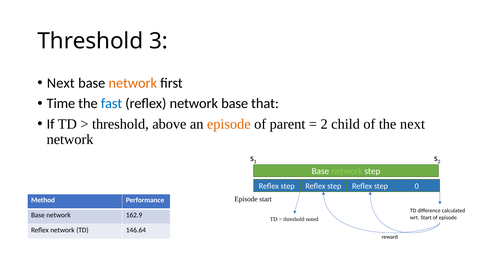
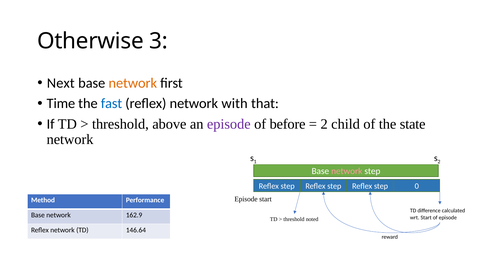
Threshold: Threshold -> Otherwise (90, 41)
reflex network base: base -> with (235, 104)
episode colour: orange -> purple (229, 124)
parent: parent -> before (288, 124)
the next: next -> state (413, 124)
network colour: light green -> pink (347, 171)
